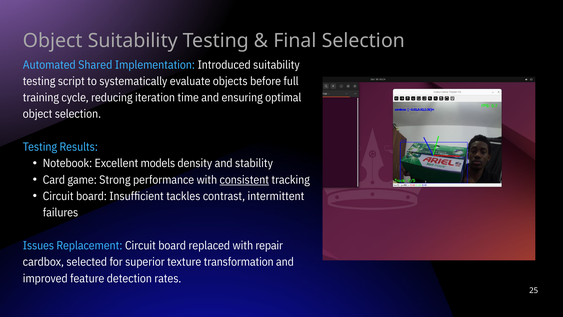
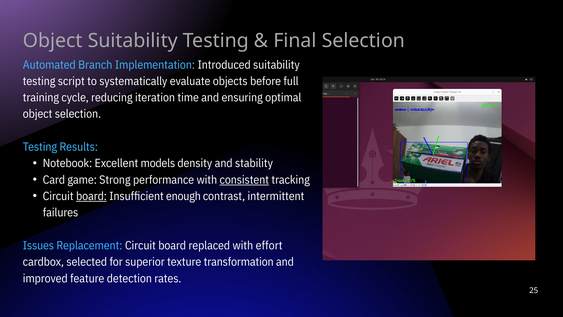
Shared: Shared -> Branch (95, 65)
board underline: none -> present (91, 196)
tackles: tackles -> enough (183, 196)
repair: repair -> effort (269, 245)
